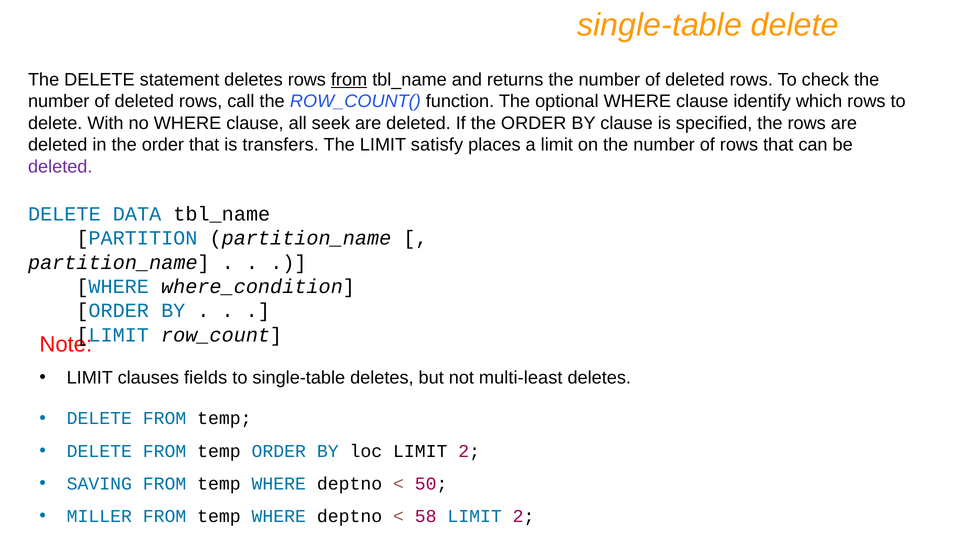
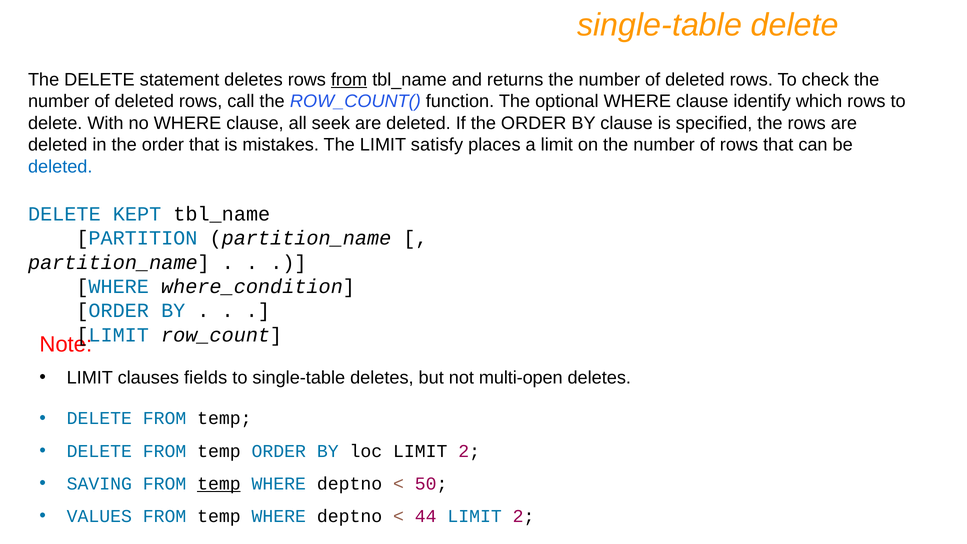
transfers: transfers -> mistakes (281, 145)
deleted colour: purple -> blue (60, 167)
DATA: DATA -> KEPT (137, 214)
multi-least: multi-least -> multi-open (521, 378)
temp underline: none -> present (219, 484)
MILLER: MILLER -> VALUES (99, 516)
58: 58 -> 44 (426, 516)
